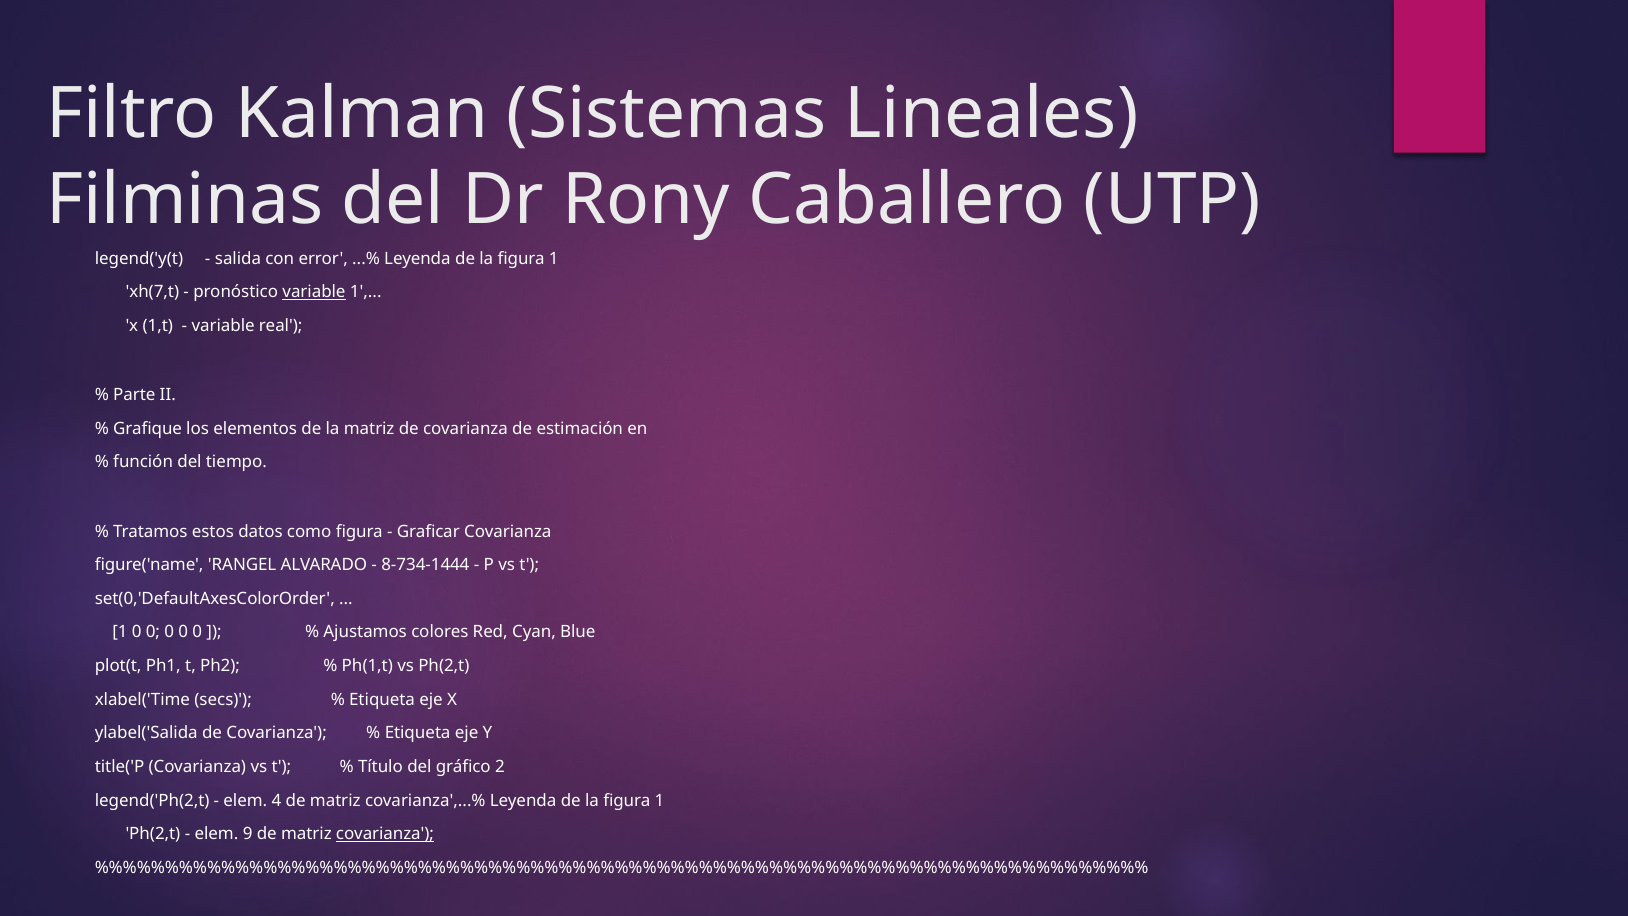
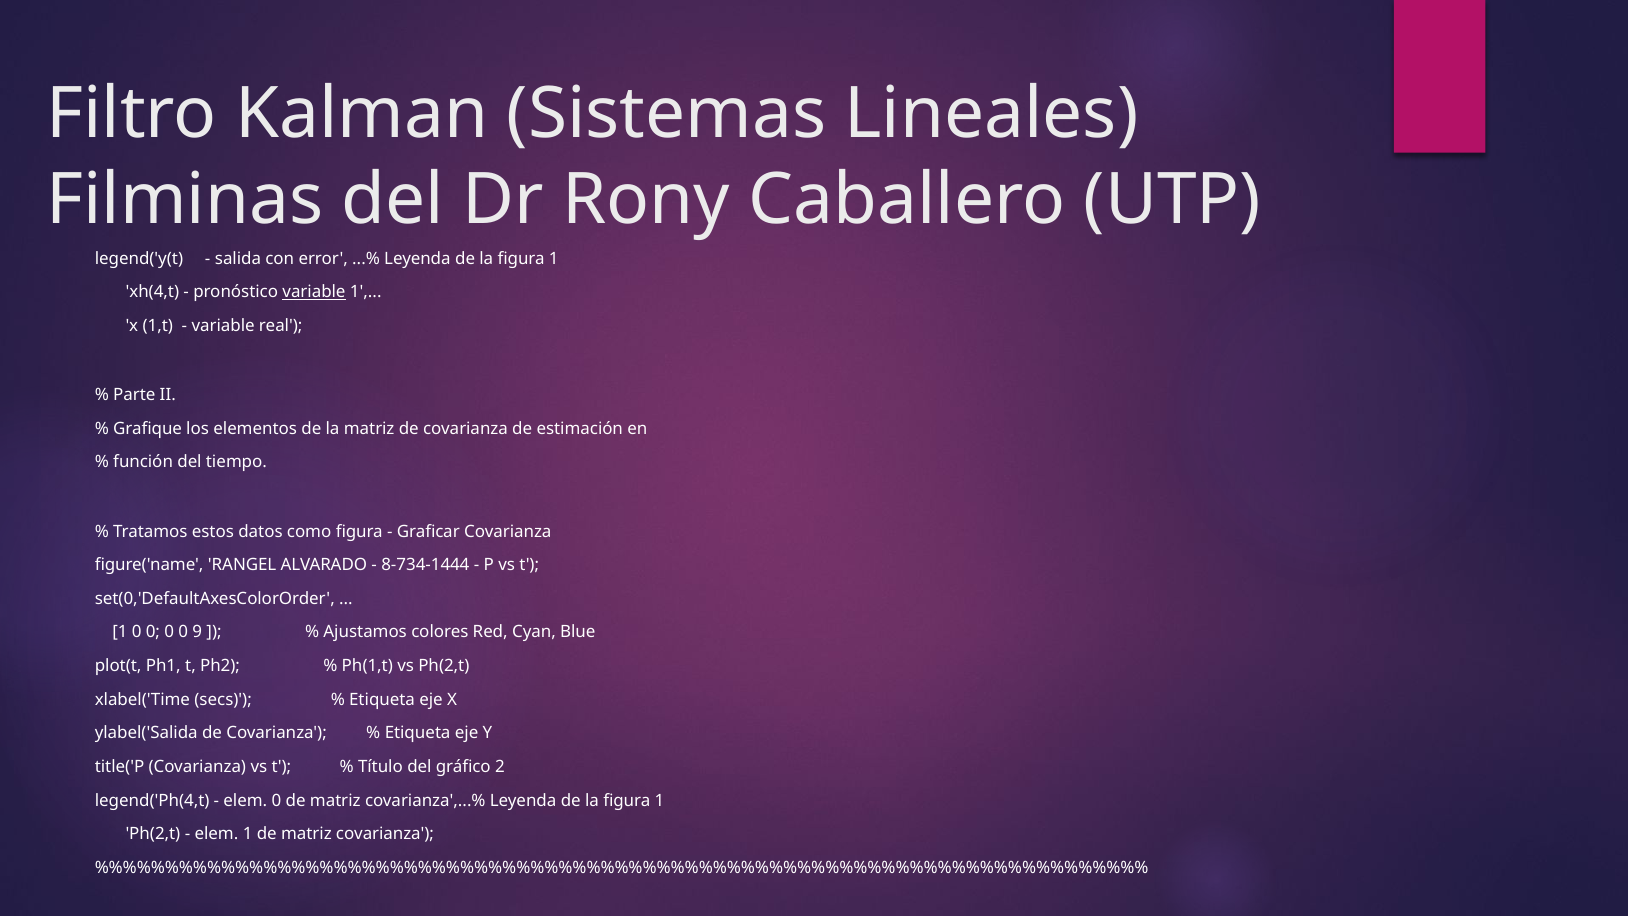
xh(7,t: xh(7,t -> xh(4,t (152, 292)
0: 0 -> 9 (197, 632)
legend('Ph(2,t: legend('Ph(2,t -> legend('Ph(4,t (152, 800)
elem 4: 4 -> 0 (276, 800)
elem 9: 9 -> 1 (248, 834)
covarianza underline: present -> none (385, 834)
